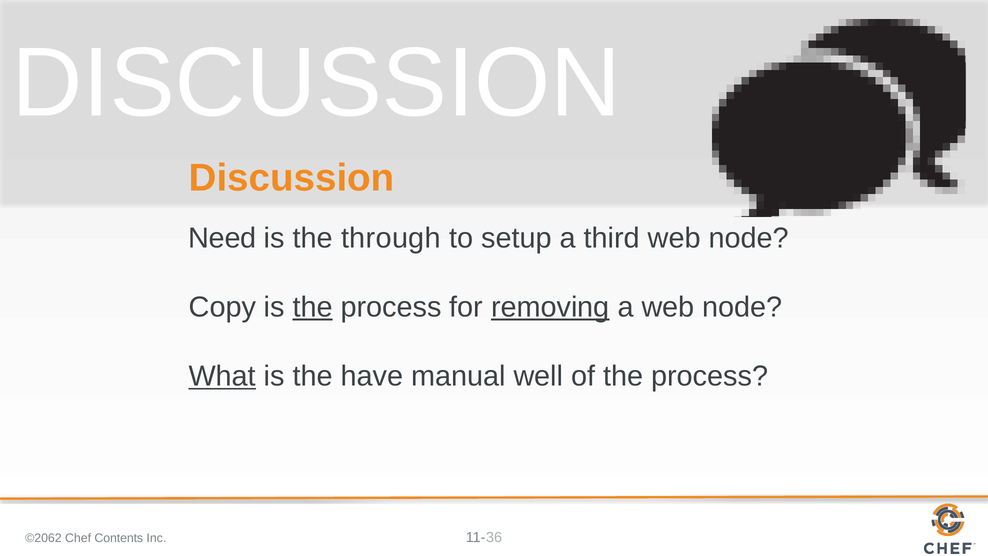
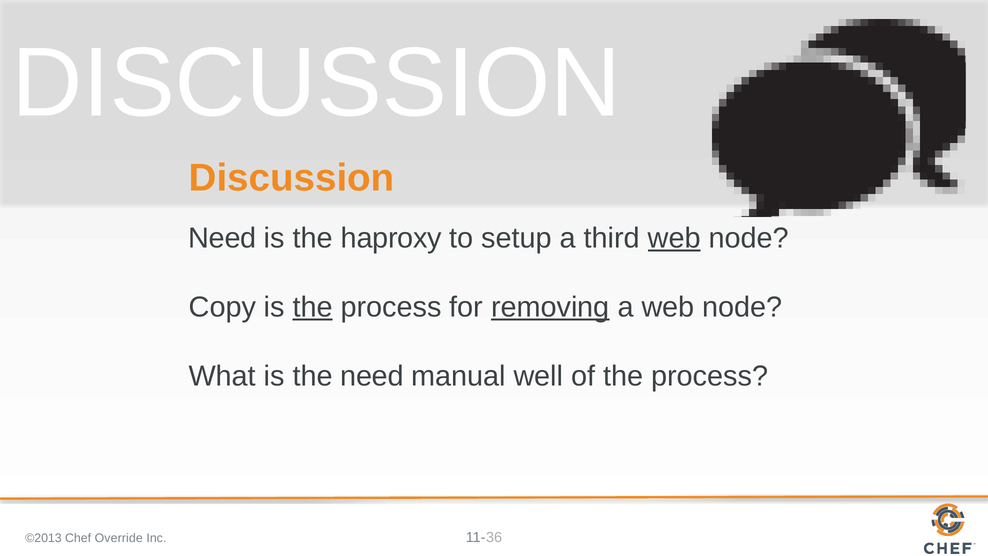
through: through -> haproxy (391, 238)
web underline: none -> present (674, 238)
What underline: present -> none (222, 376)
the have: have -> need (372, 376)
©2062: ©2062 -> ©2013 (43, 538)
Contents: Contents -> Override (119, 538)
